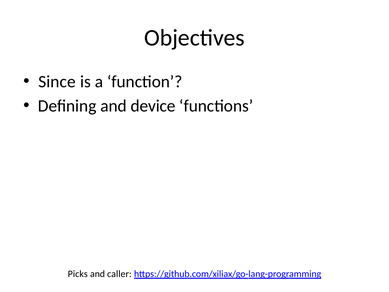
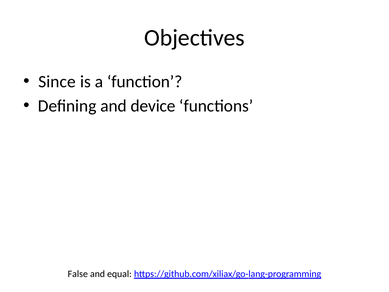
Picks: Picks -> False (78, 274)
caller: caller -> equal (119, 274)
